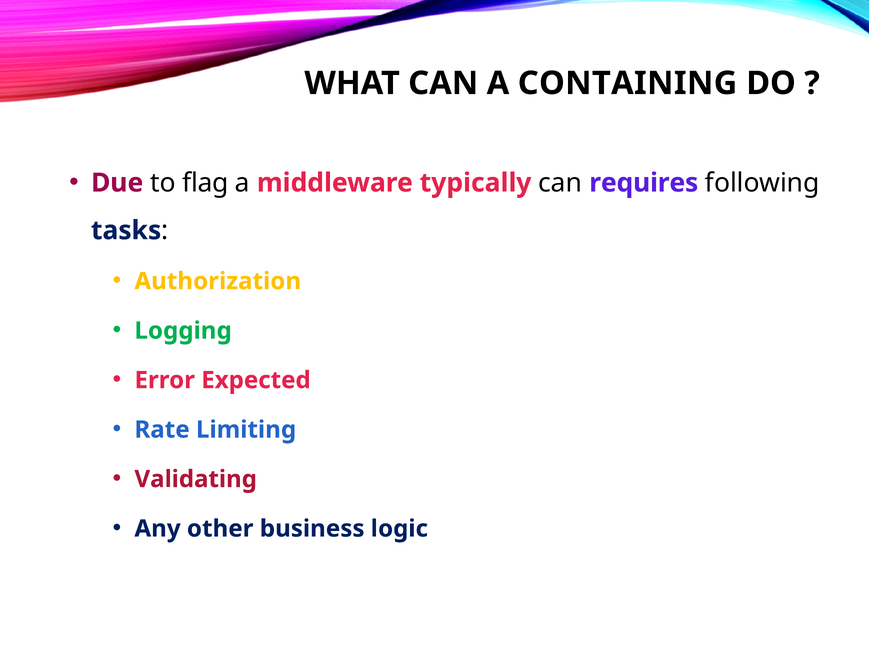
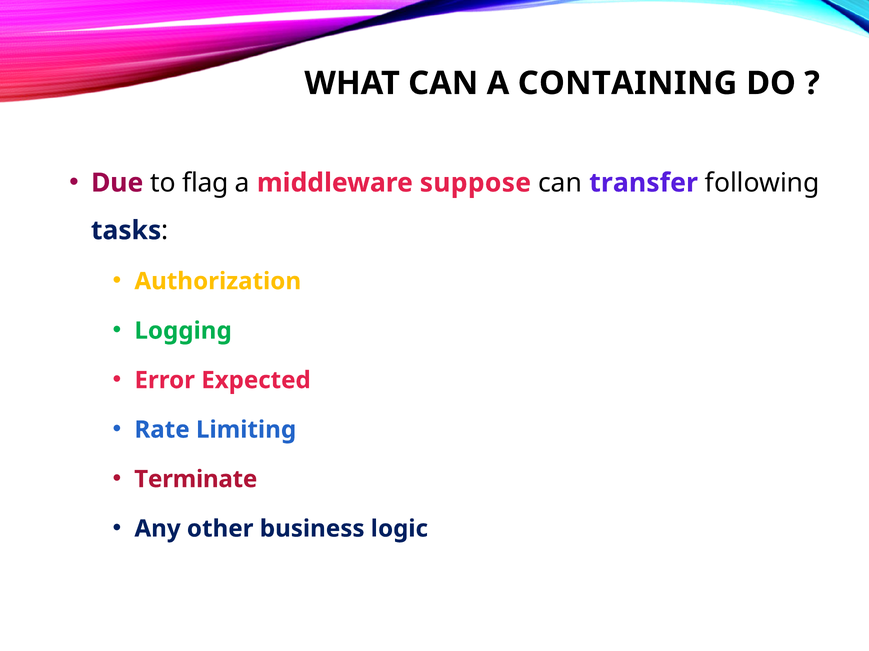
typically: typically -> suppose (475, 183)
requires: requires -> transfer (644, 183)
Validating: Validating -> Terminate (196, 480)
